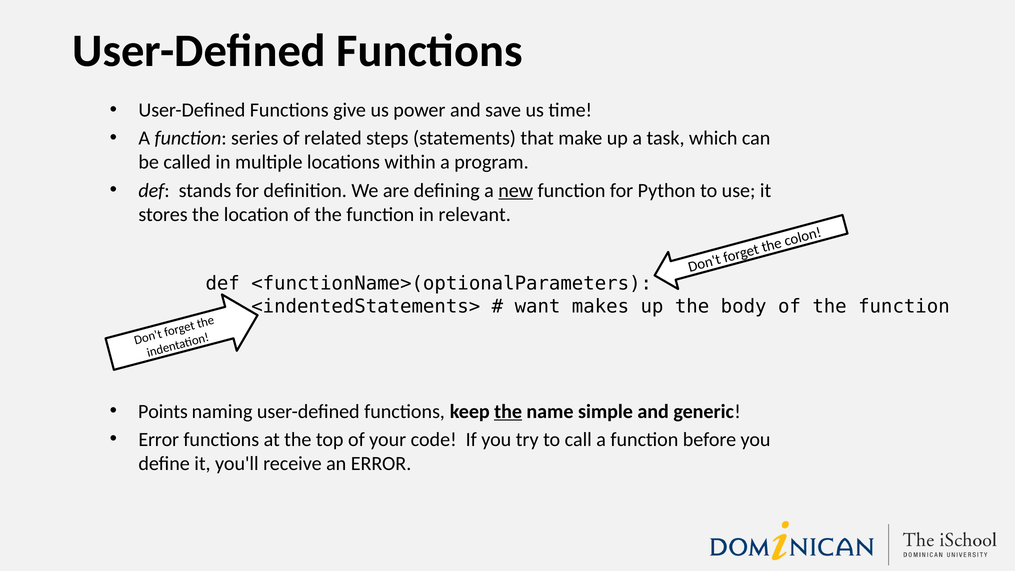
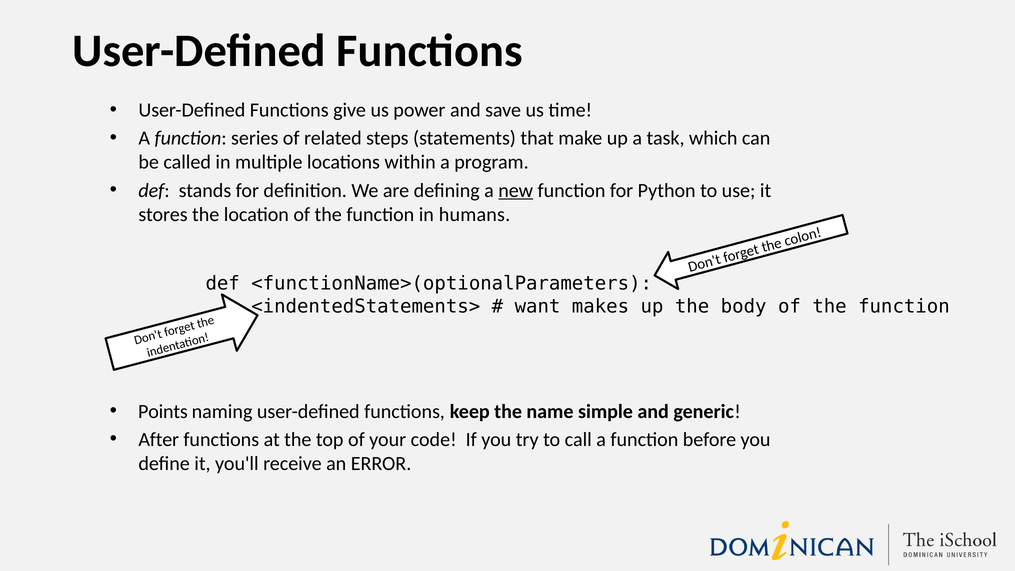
relevant: relevant -> humans (475, 215)
the underline: present -> none (508, 411)
Error: Error -> After (159, 439)
